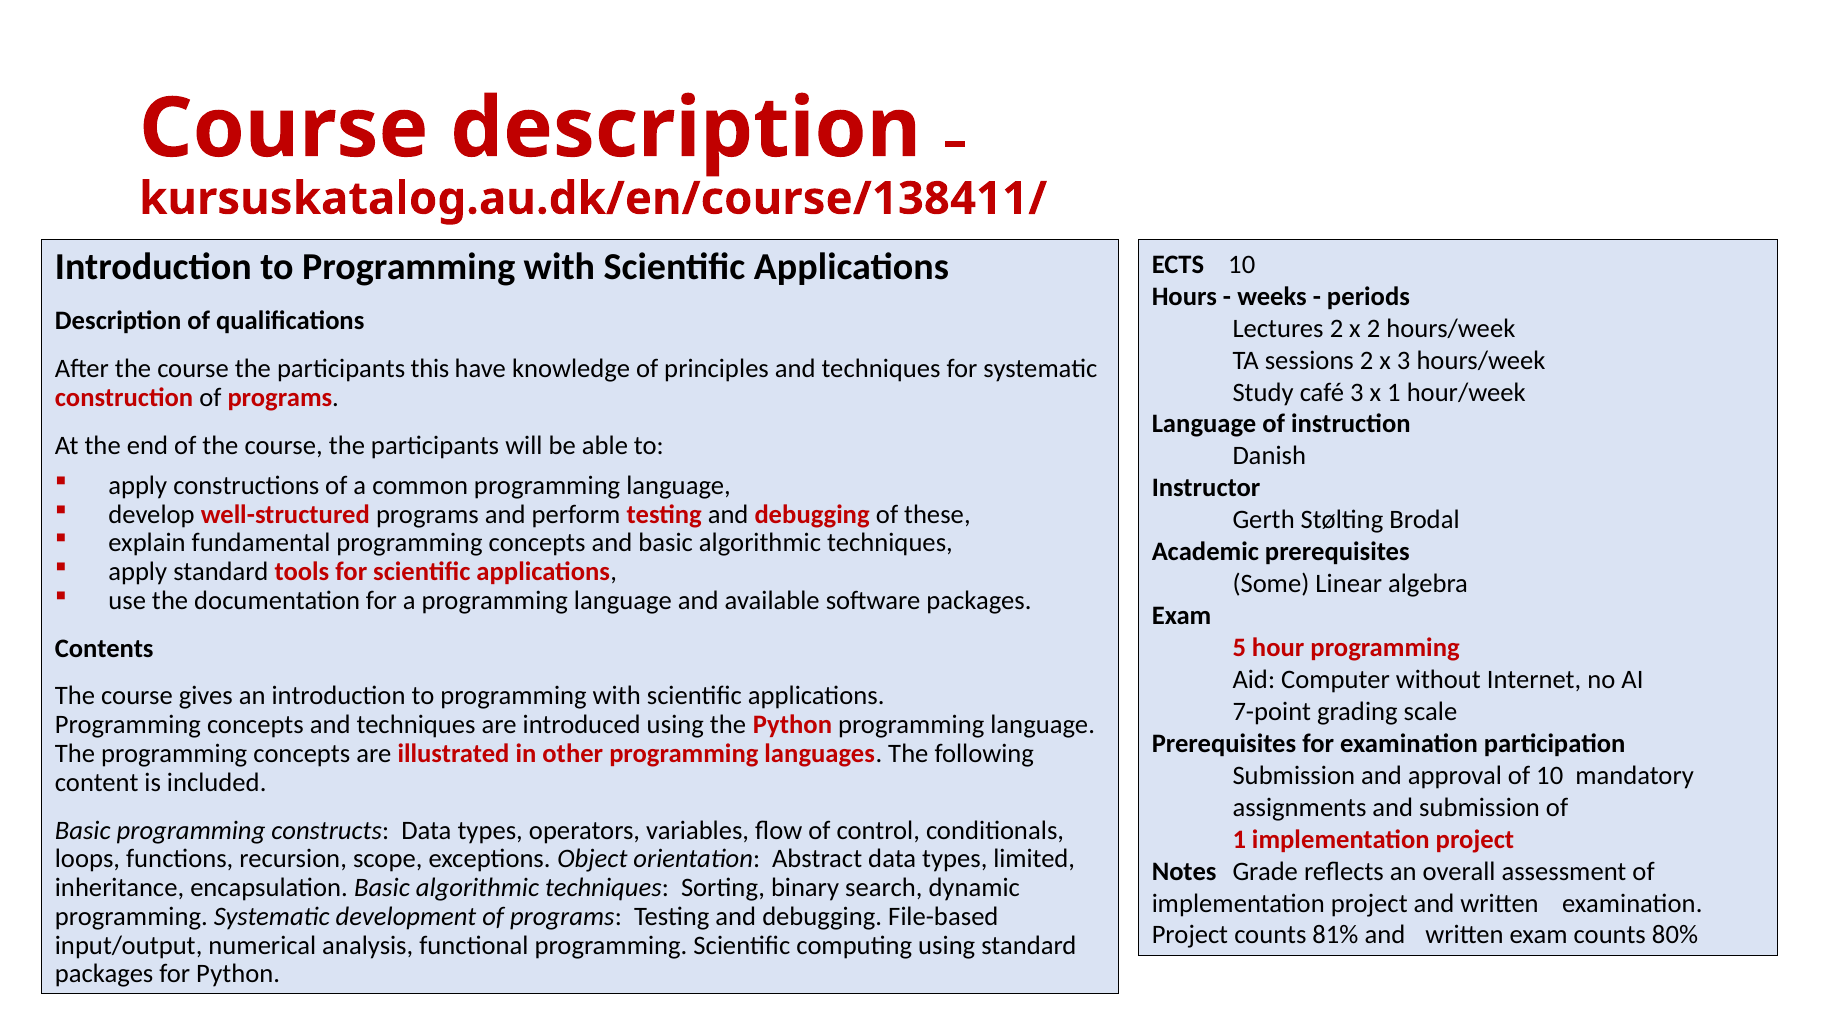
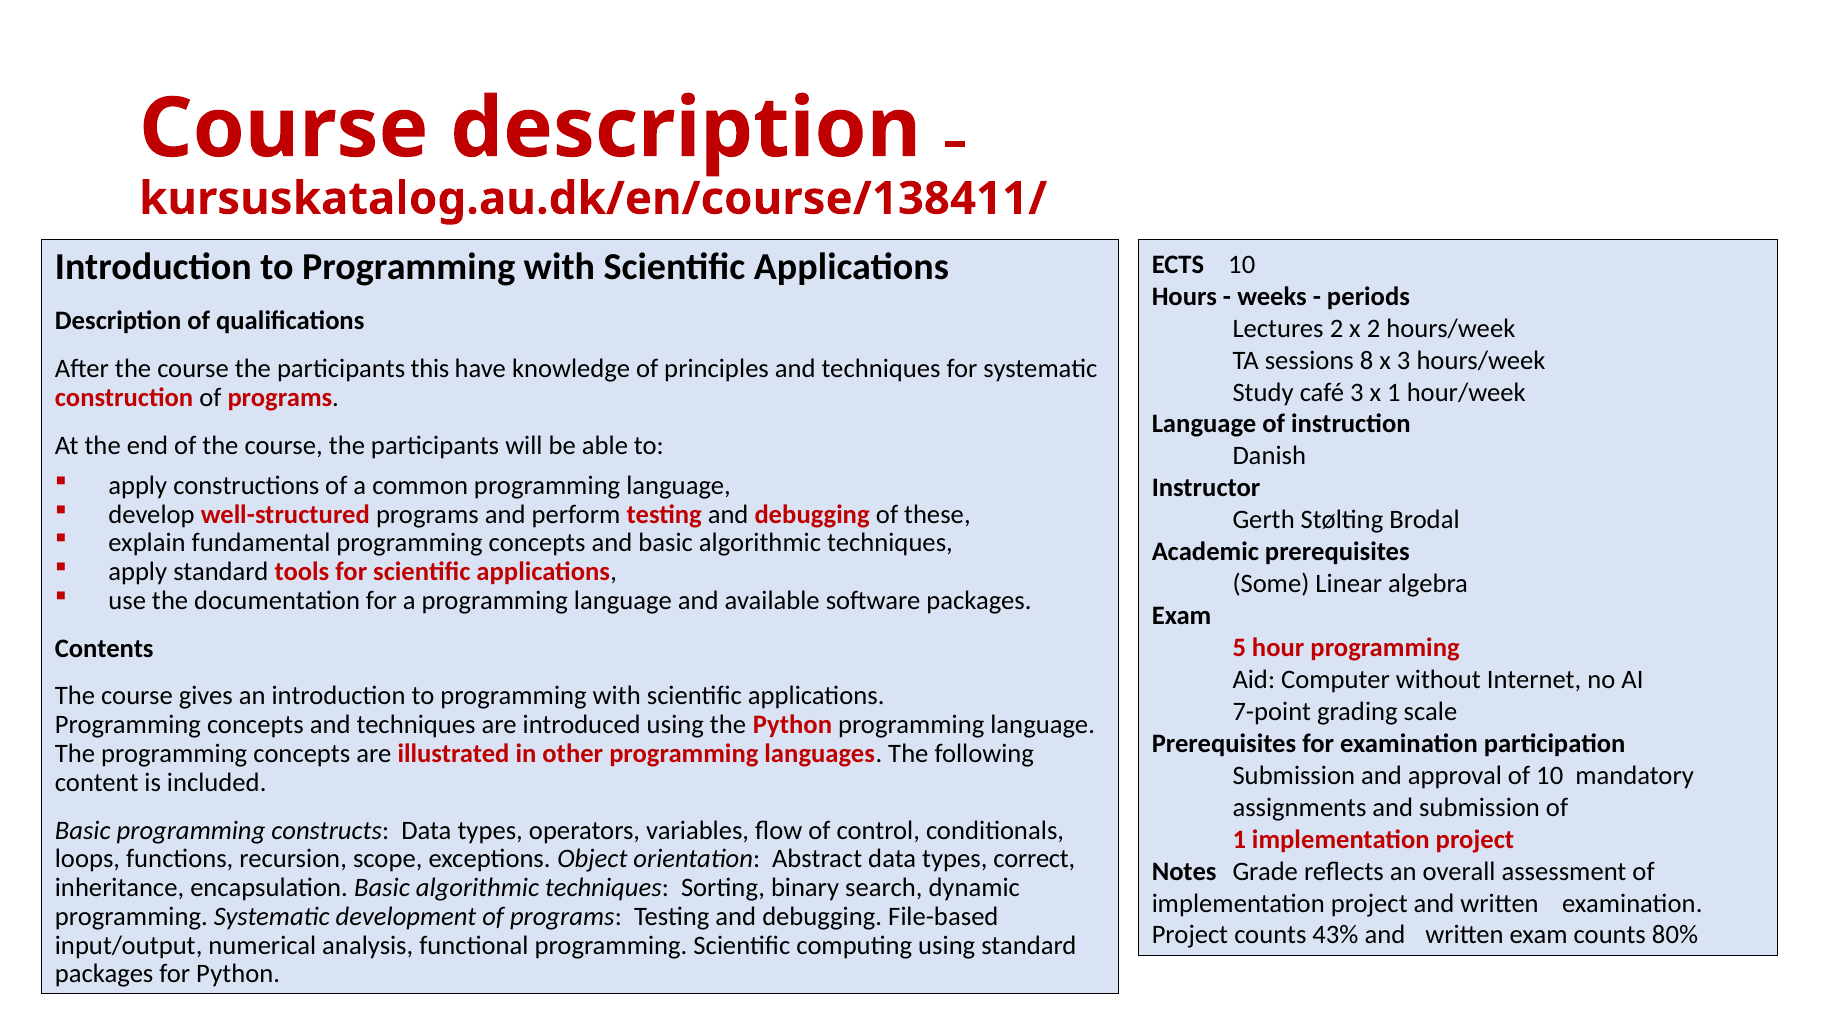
sessions 2: 2 -> 8 (1367, 360)
limited: limited -> correct (1034, 859)
81%: 81% -> 43% (1335, 935)
